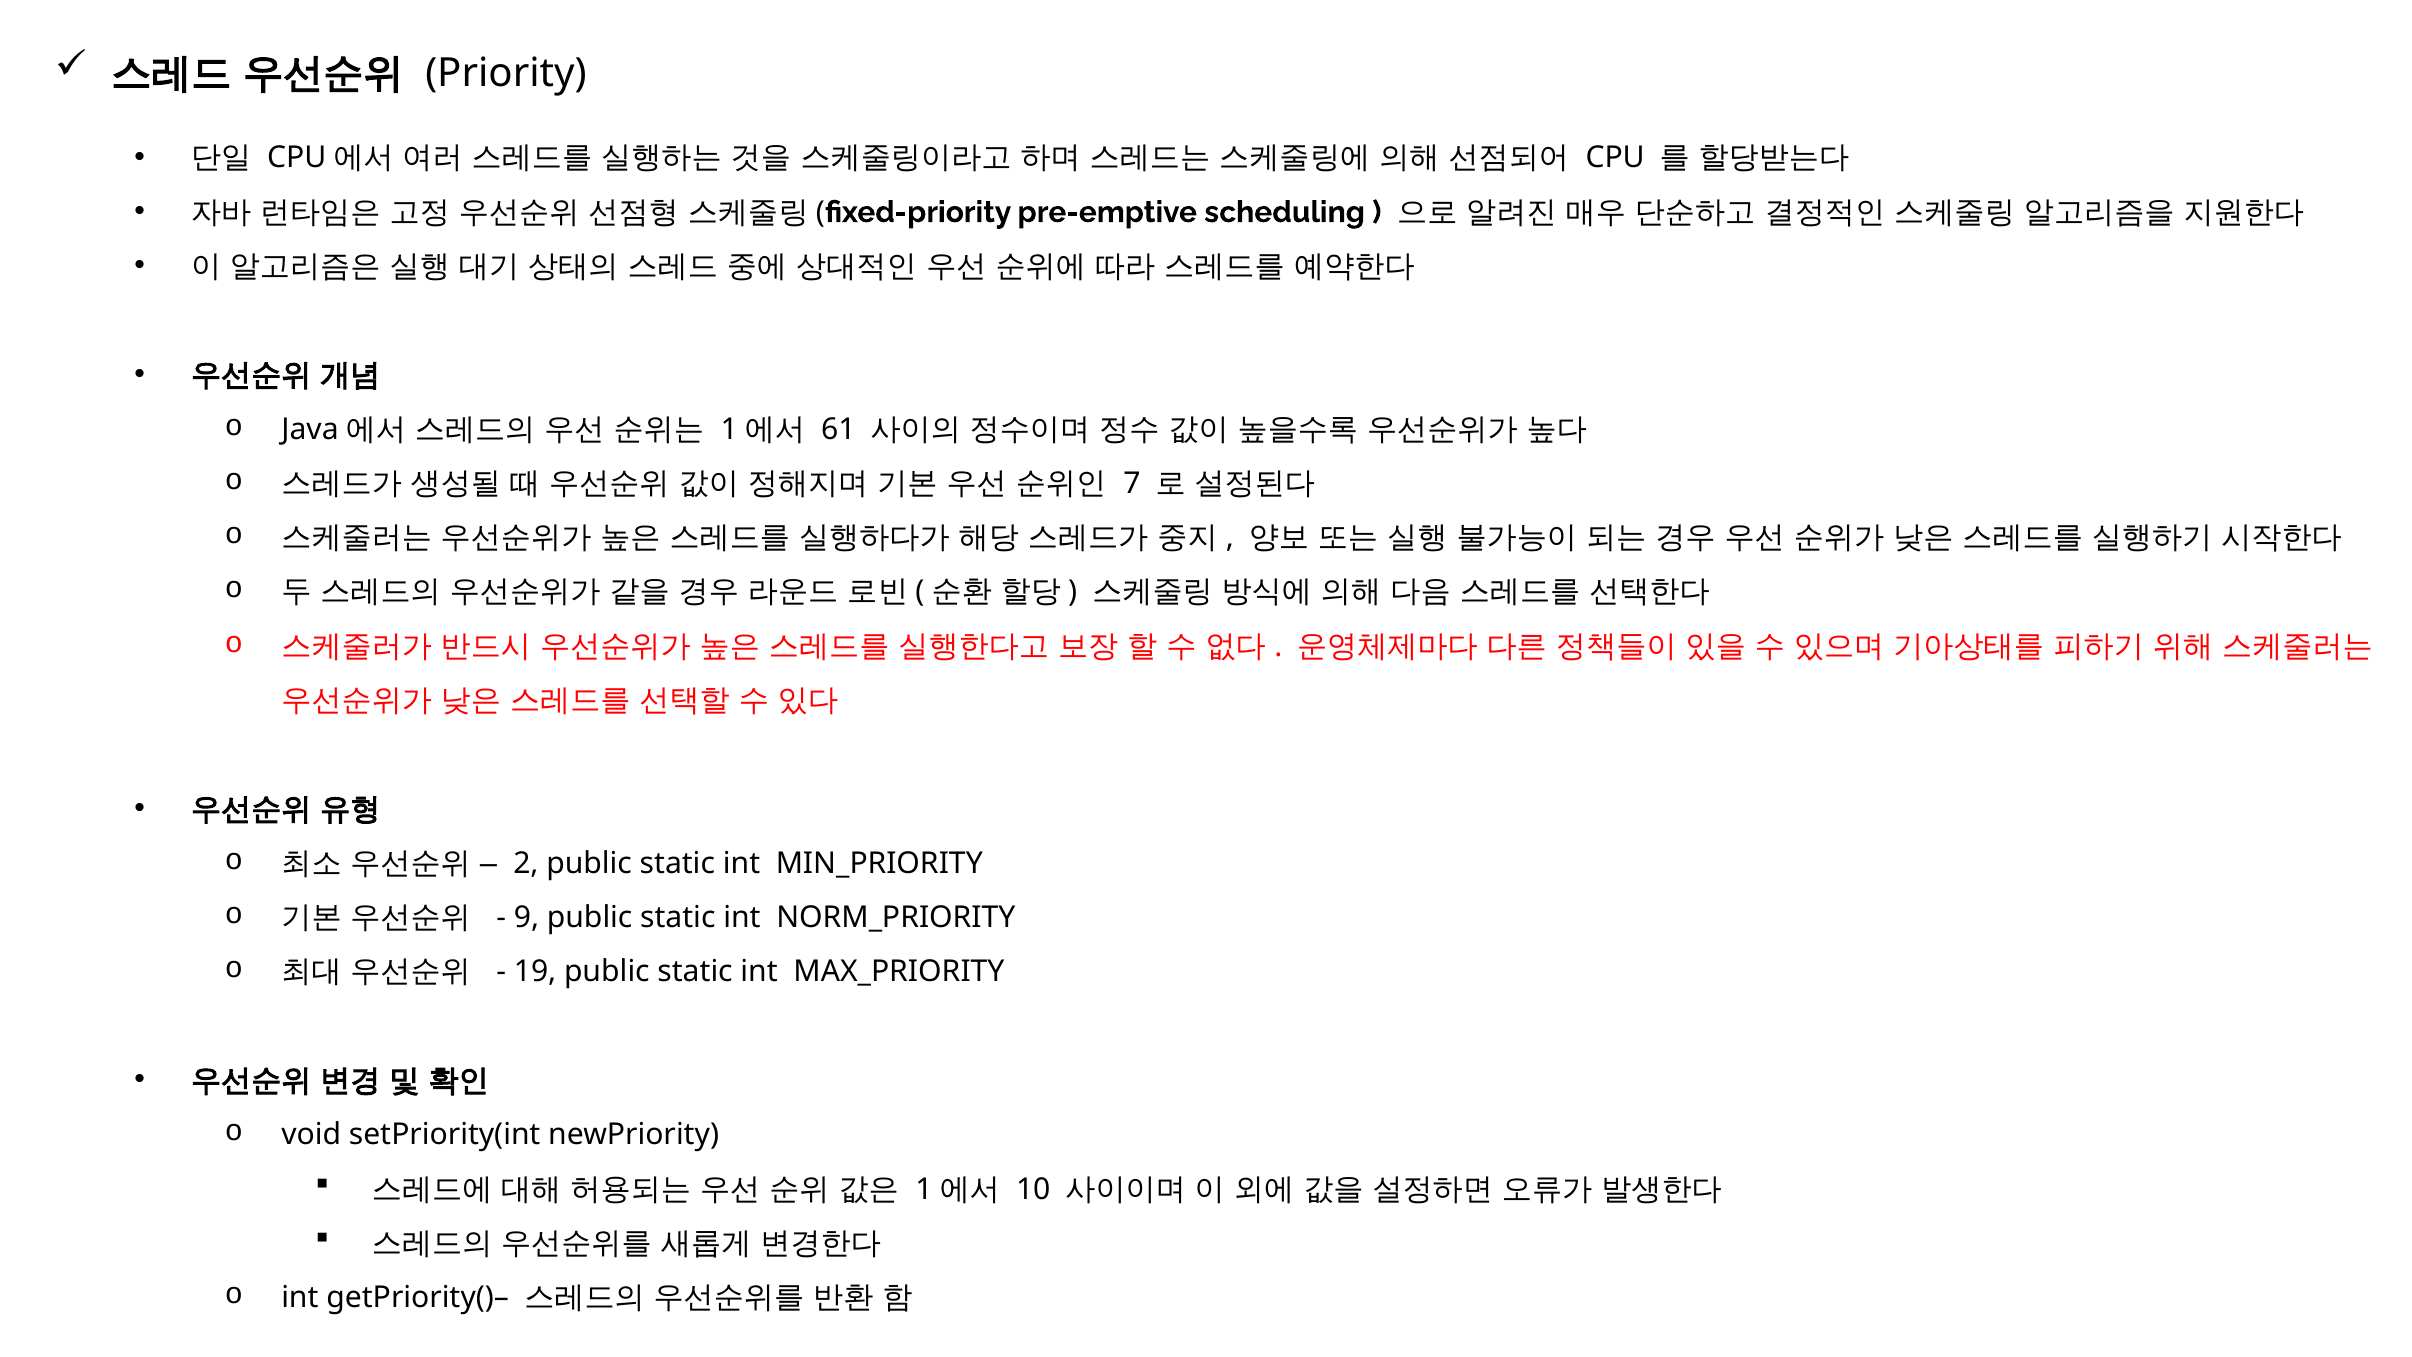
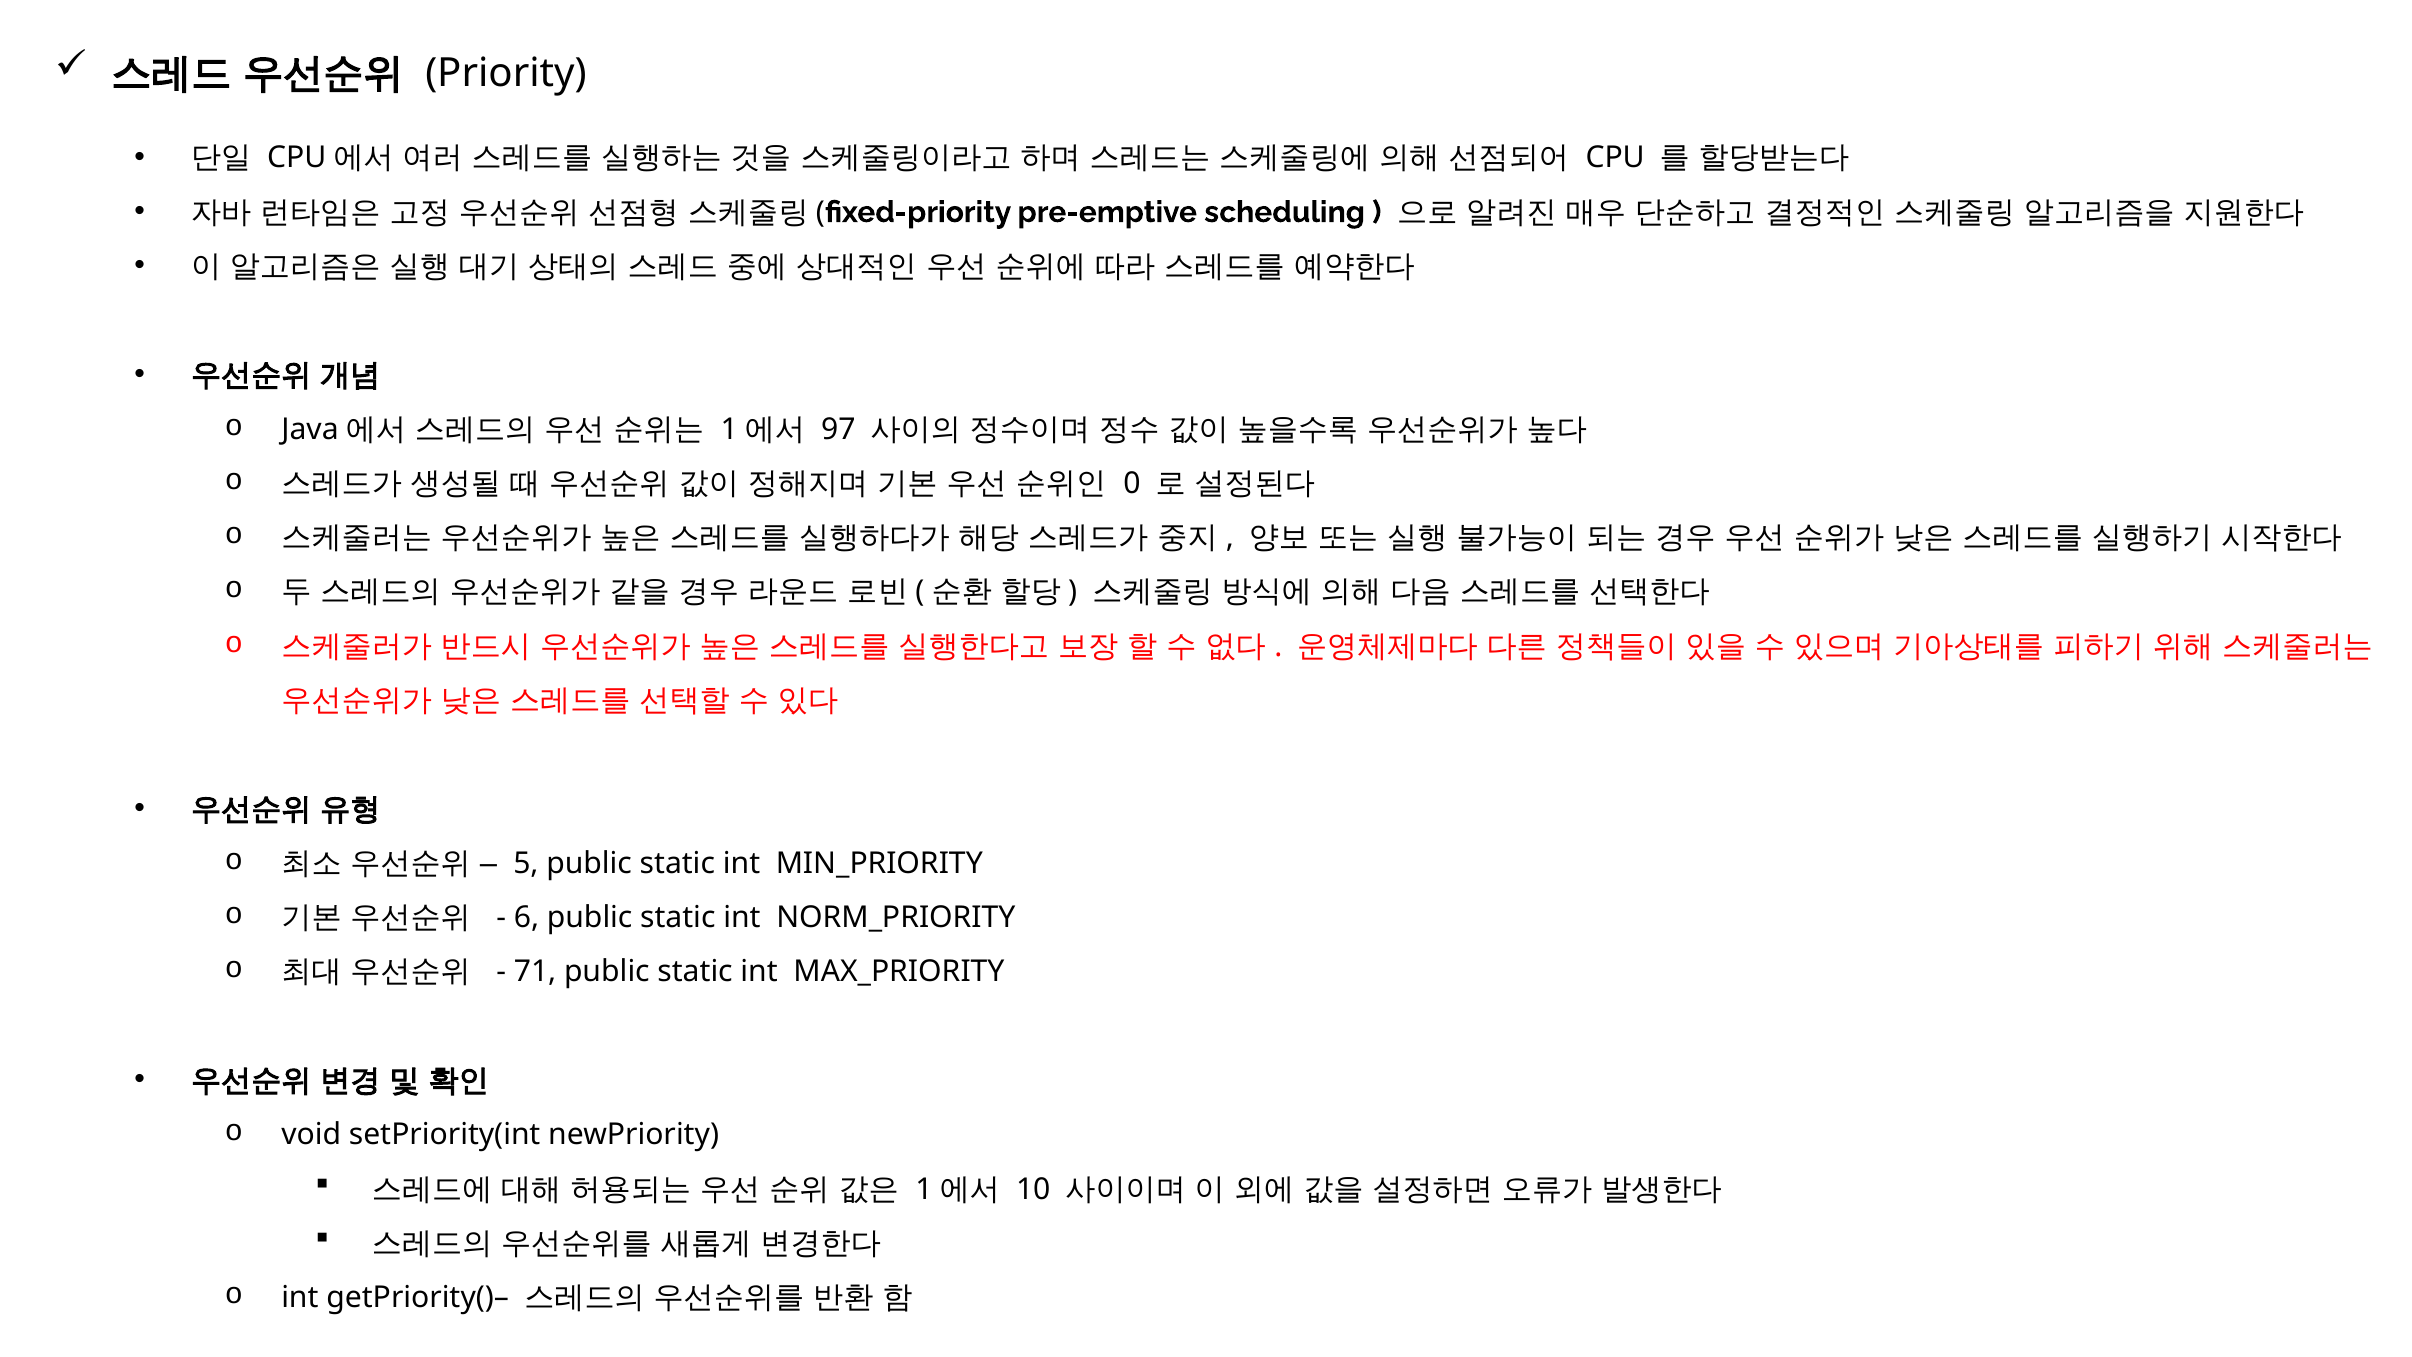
61: 61 -> 97 (838, 429)
7: 7 -> 0 (1132, 483)
2: 2 -> 5 (526, 863)
9: 9 -> 6 (527, 918)
19: 19 -> 71 (535, 972)
